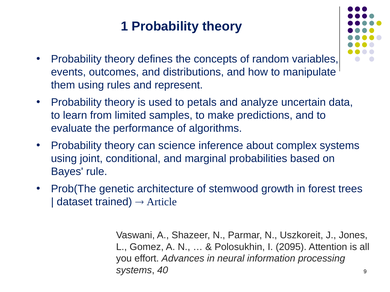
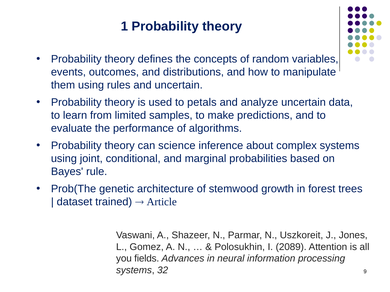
and represent: represent -> uncertain (179, 85)
2095: 2095 -> 2089 (291, 247)
effort: effort -> fields (147, 259)
40: 40 -> 32 (163, 271)
